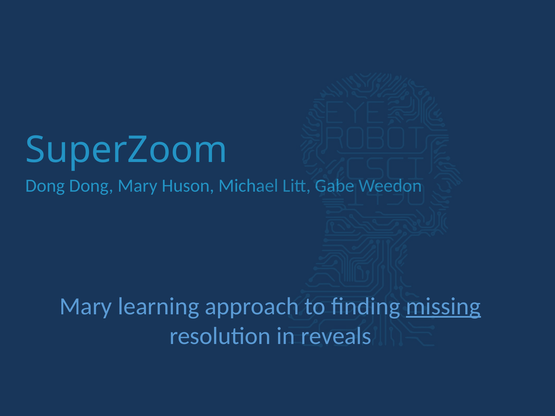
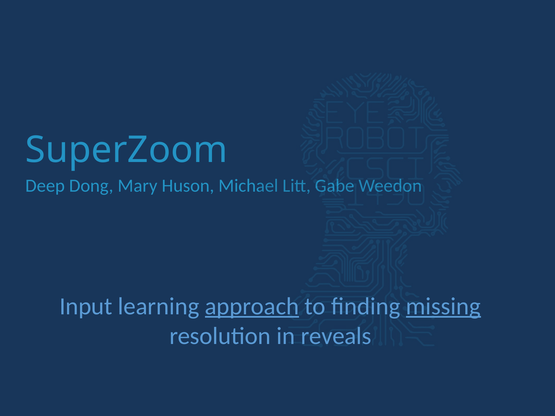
Dong: Dong -> Deep (45, 186)
Mary: Mary -> Input (86, 306)
approach underline: none -> present (252, 306)
